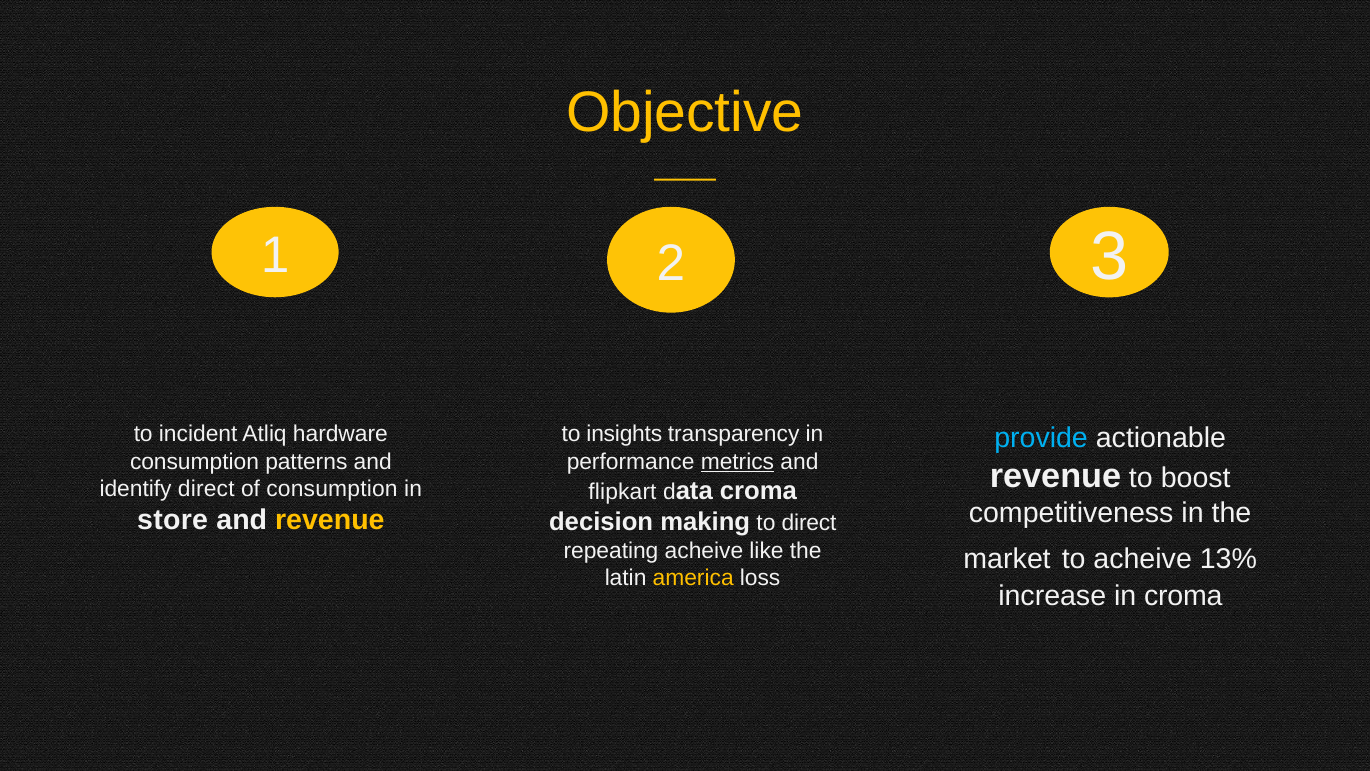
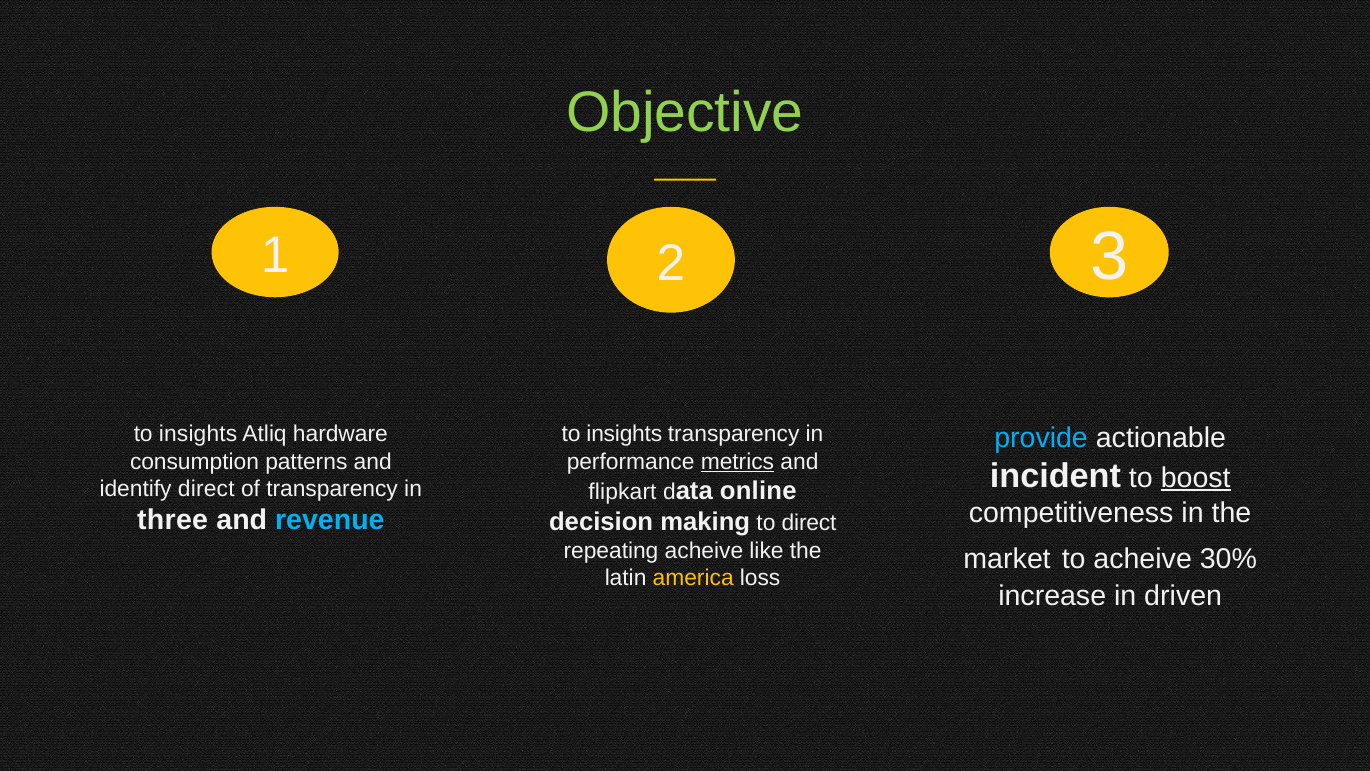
Objective colour: yellow -> light green (685, 113)
incident: incident -> insights (198, 434)
revenue: revenue -> incident (1055, 476)
boost underline: none -> present (1196, 478)
of consumption: consumption -> transparency (332, 489)
data croma: croma -> online (758, 491)
store: store -> three (173, 520)
revenue colour: yellow -> light blue (330, 520)
13%: 13% -> 30% (1228, 559)
in croma: croma -> driven (1183, 595)
